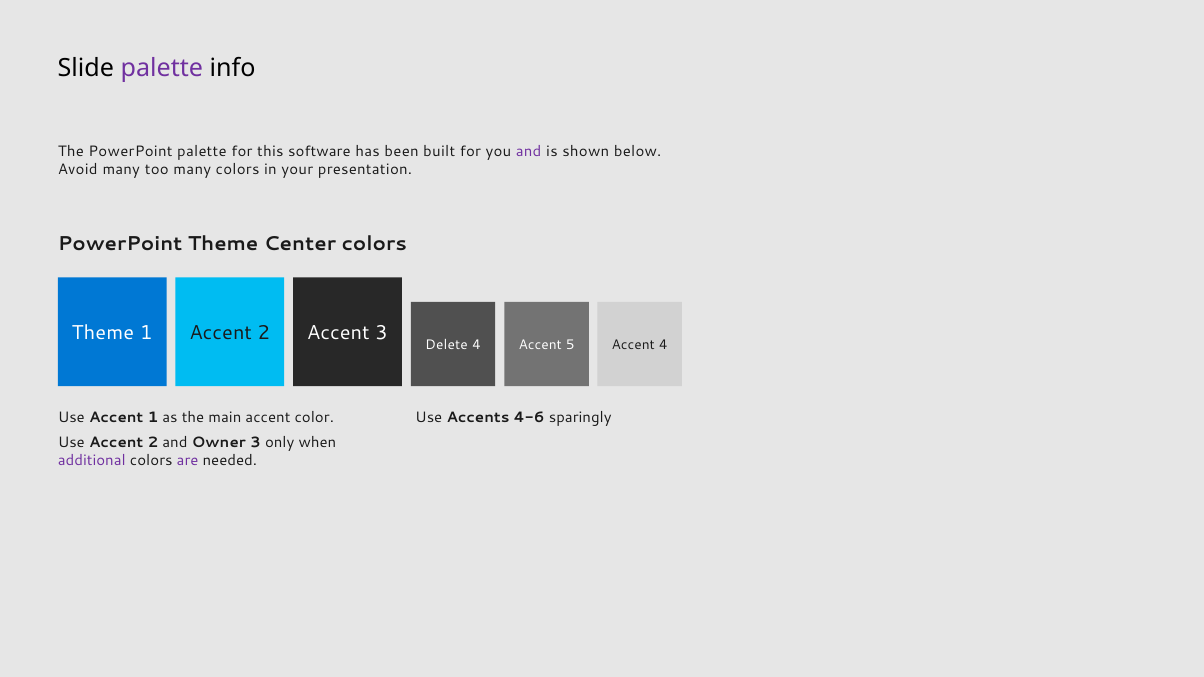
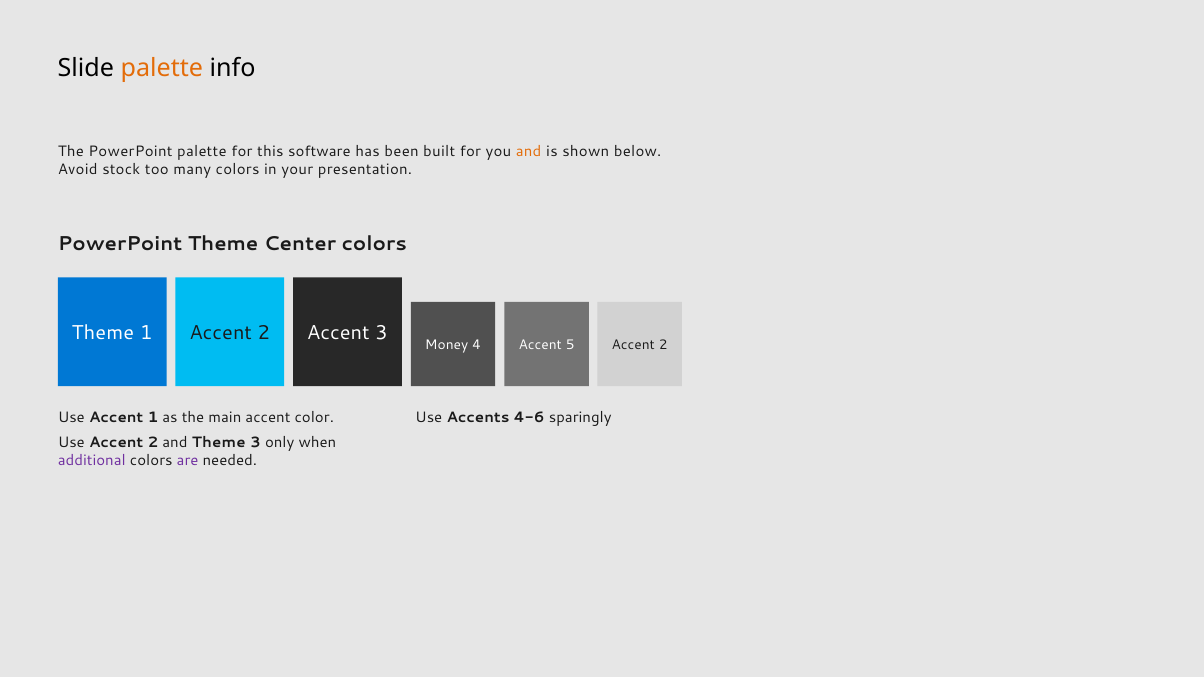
palette colour: purple -> orange (162, 68)
and colour: purple -> orange (529, 152)
Avoid many: many -> stock (121, 170)
Delete: Delete -> Money (447, 345)
5 Accent 4: 4 -> 2 (663, 345)
and Owner: Owner -> Theme (219, 443)
